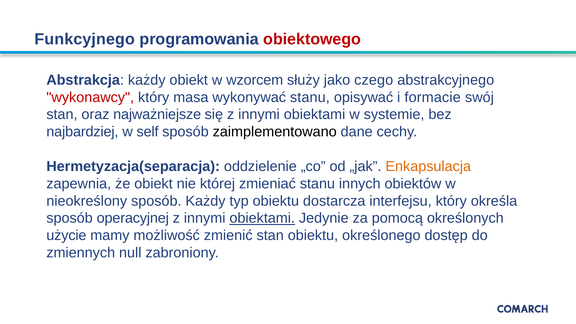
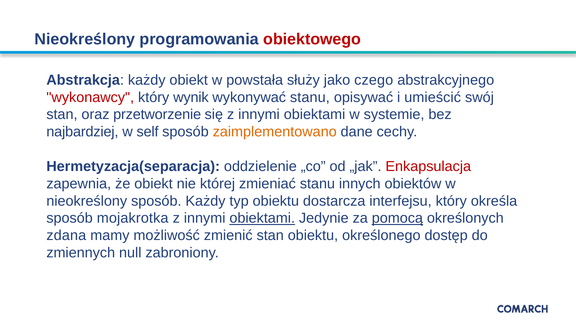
Funkcyjnego: Funkcyjnego -> Nieokreślony (85, 39)
wzorcem: wzorcem -> powstała (255, 80)
masa: masa -> wynik (191, 97)
formacie: formacie -> umieścić (433, 97)
najważniejsze: najważniejsze -> przetworzenie (157, 115)
zaimplementowano colour: black -> orange (275, 132)
Enkapsulacja colour: orange -> red (428, 166)
operacyjnej: operacyjnej -> mojakrotka (133, 218)
pomocą underline: none -> present (397, 218)
użycie: użycie -> zdana (66, 236)
